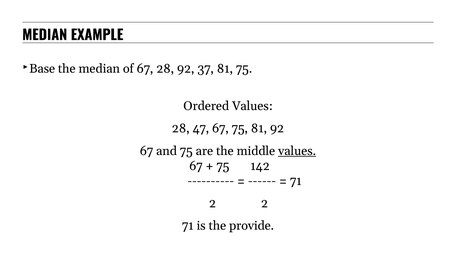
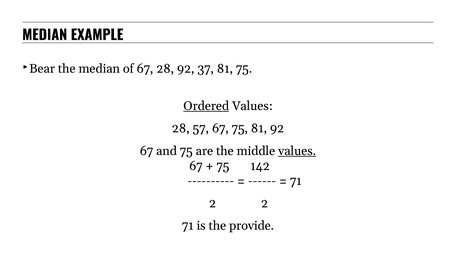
Base: Base -> Bear (42, 69)
Ordered underline: none -> present (206, 106)
47: 47 -> 57 (201, 129)
